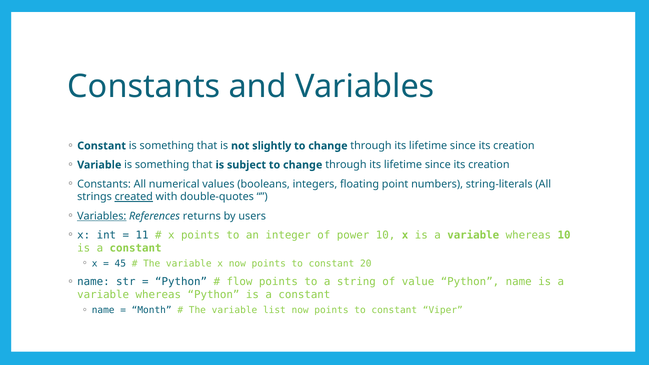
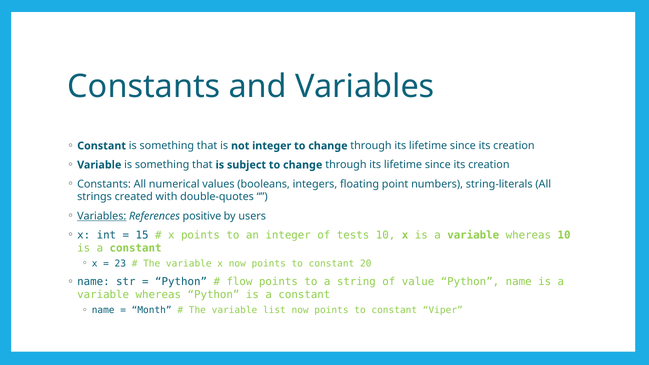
not slightly: slightly -> integer (272, 146)
created underline: present -> none (134, 197)
returns: returns -> positive (202, 216)
11: 11 -> 15 (142, 235)
power: power -> tests (353, 235)
45: 45 -> 23 (120, 263)
